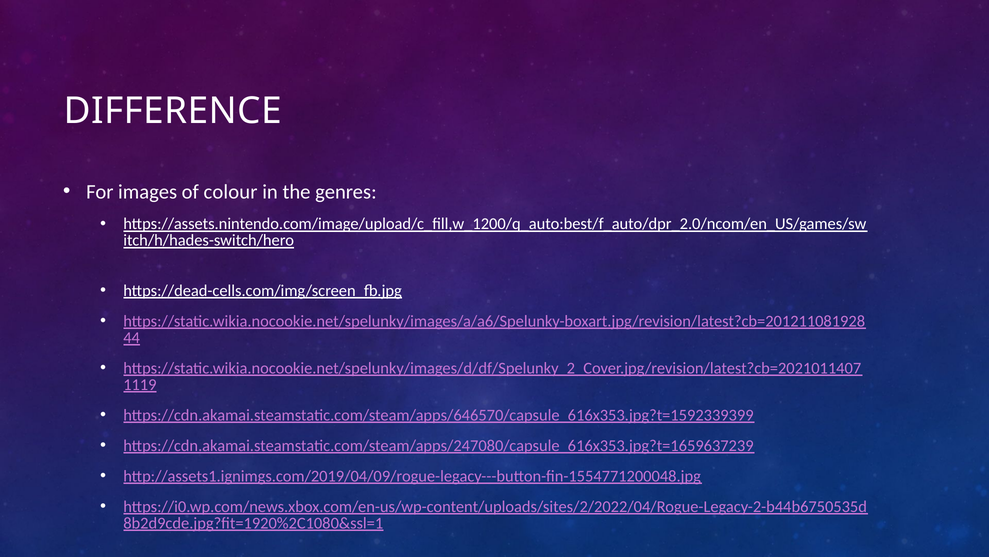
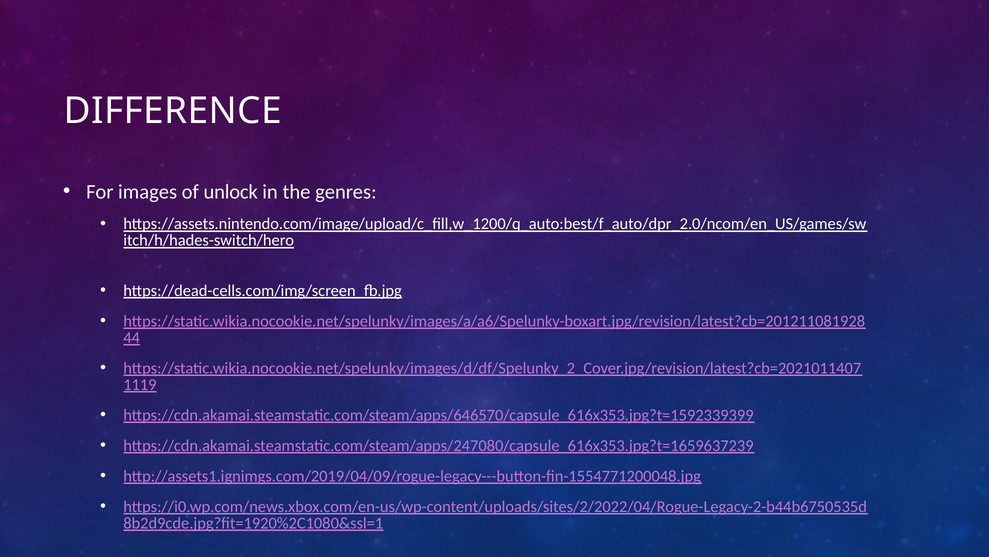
colour: colour -> unlock (231, 191)
